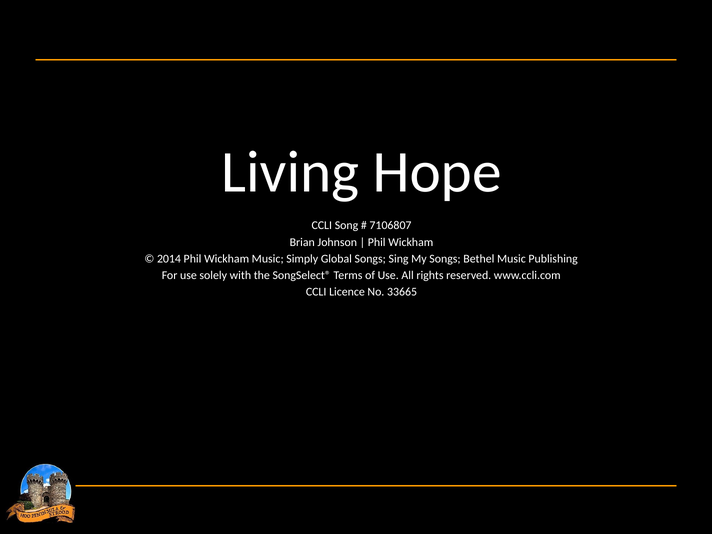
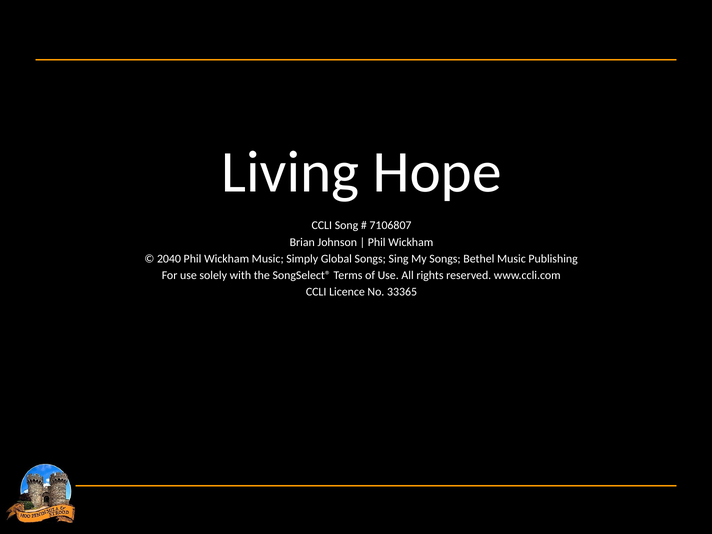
2014: 2014 -> 2040 (169, 259)
33665: 33665 -> 33365 (402, 292)
